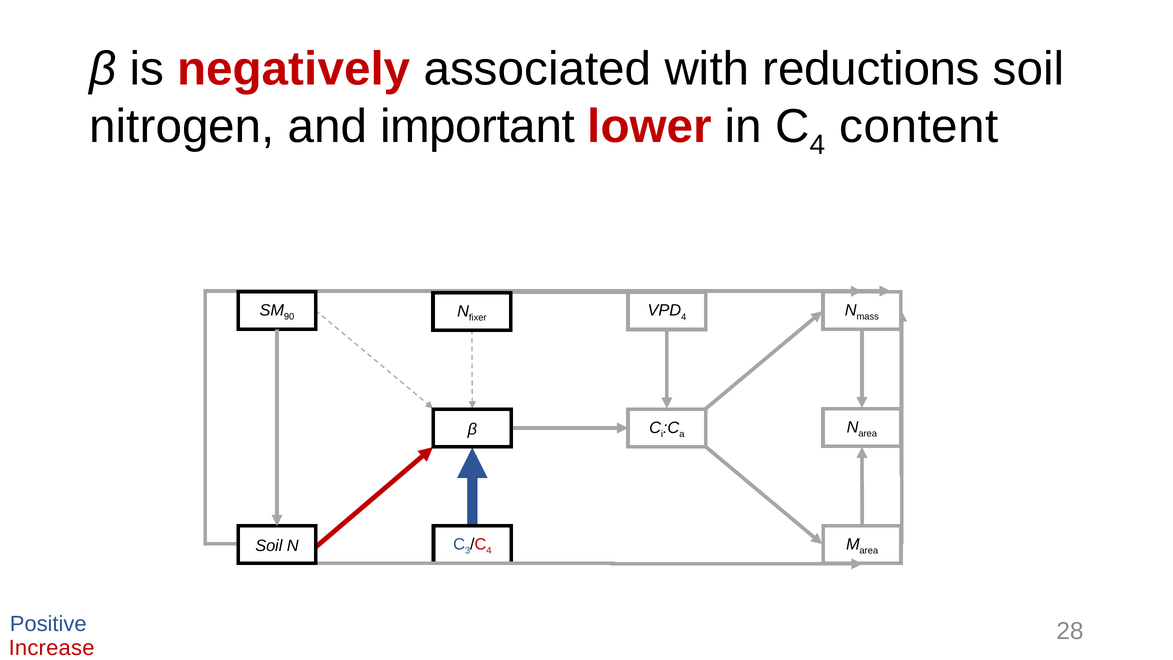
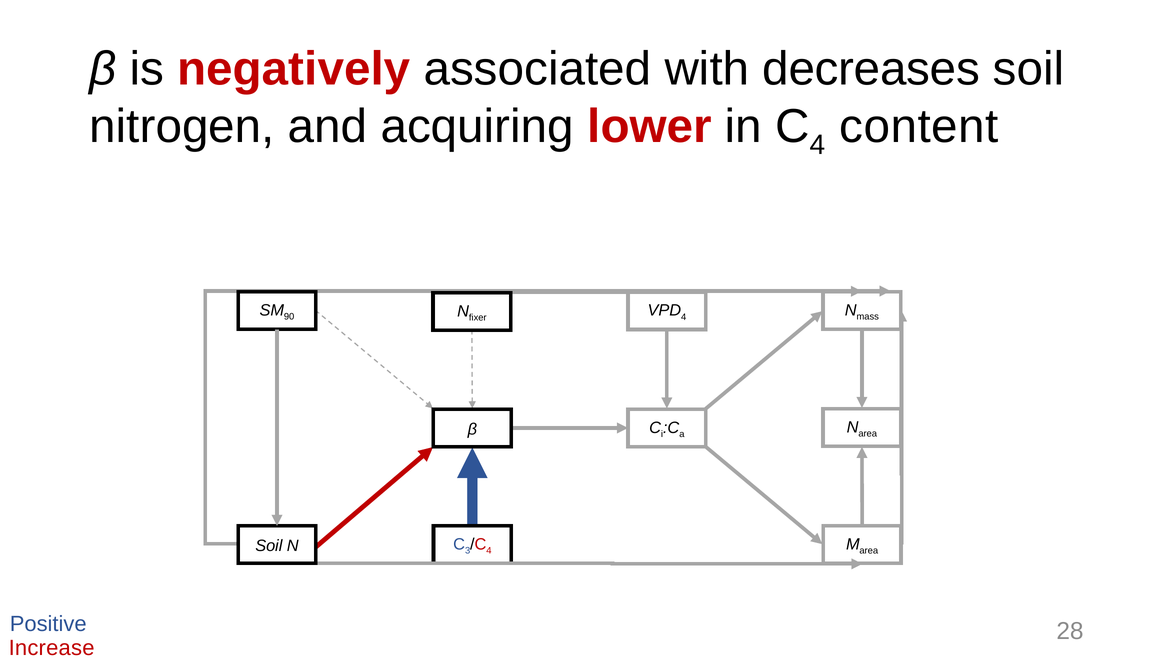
reductions: reductions -> decreases (871, 69)
important: important -> acquiring (477, 127)
